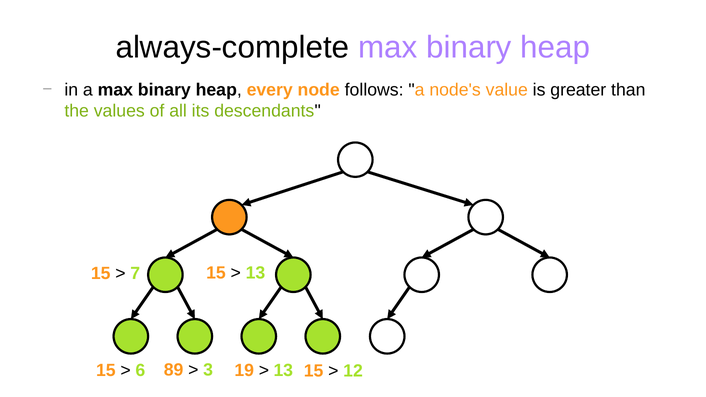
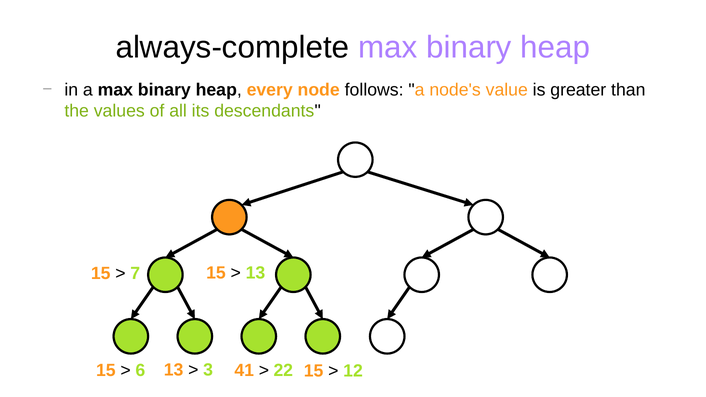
6 89: 89 -> 13 (174, 370)
19: 19 -> 41 (244, 371)
13: 13 -> 22 (283, 371)
